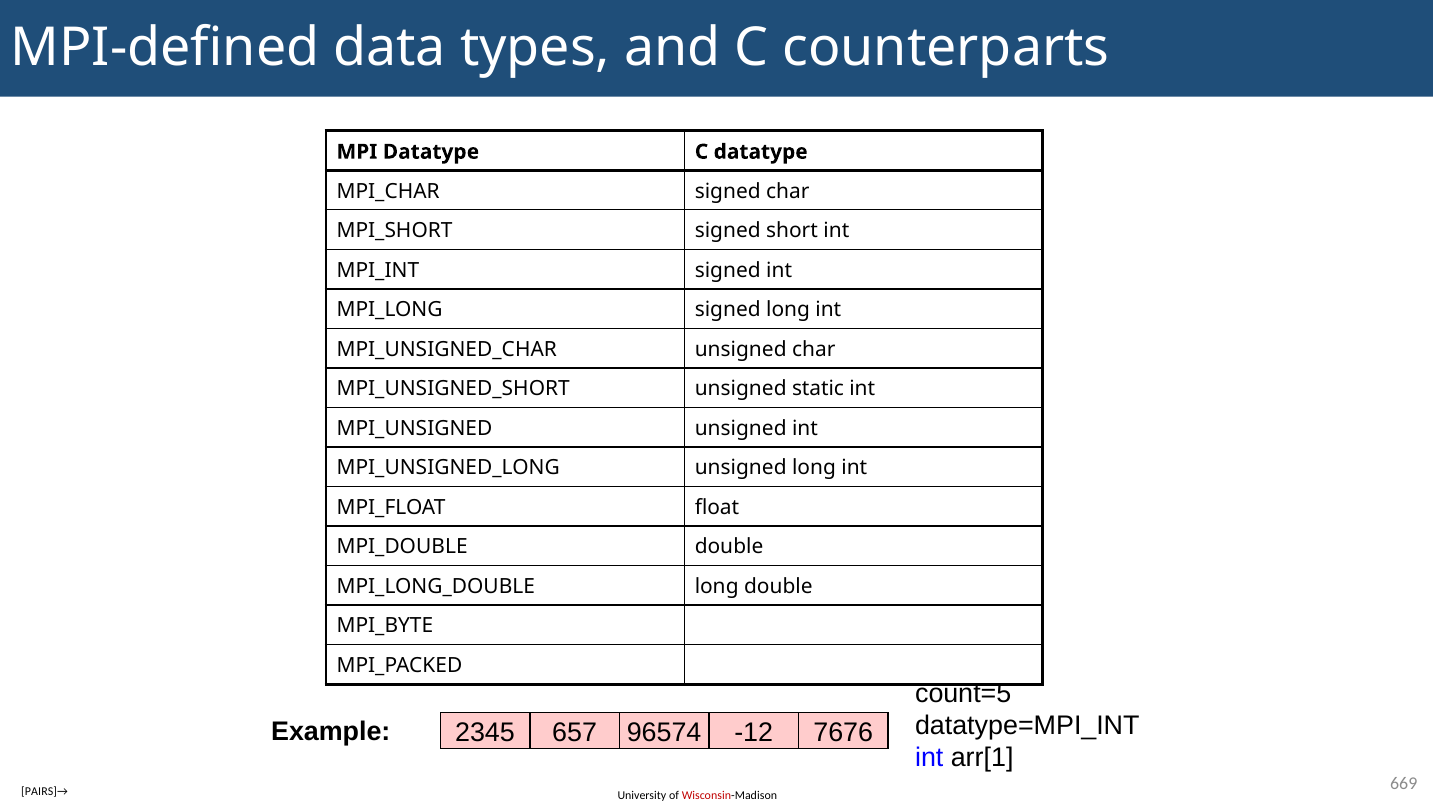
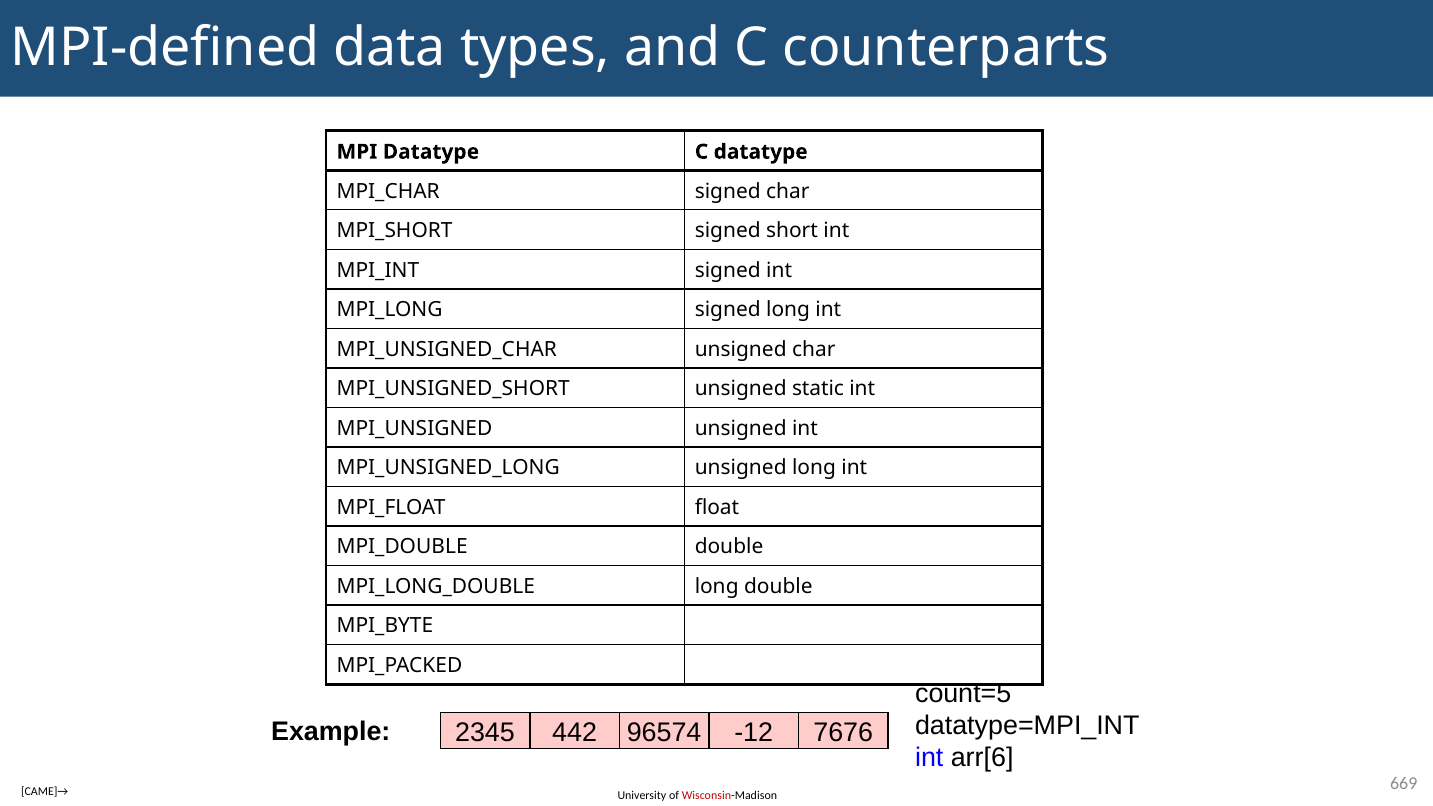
657: 657 -> 442 (575, 732)
arr[1: arr[1 -> arr[6 (982, 758)
PAIRS]→: PAIRS]→ -> CAME]→ (45, 792)
